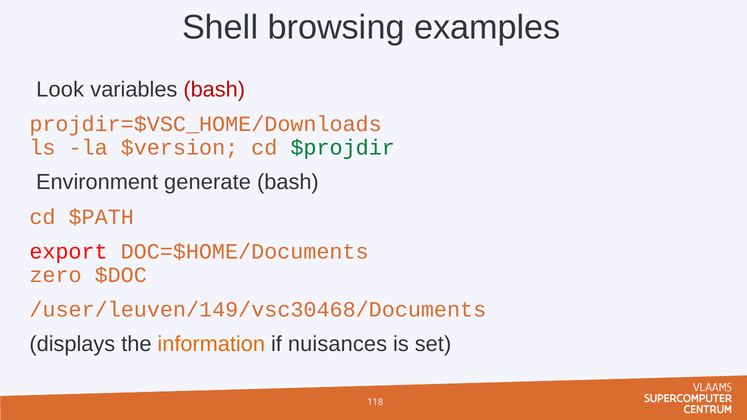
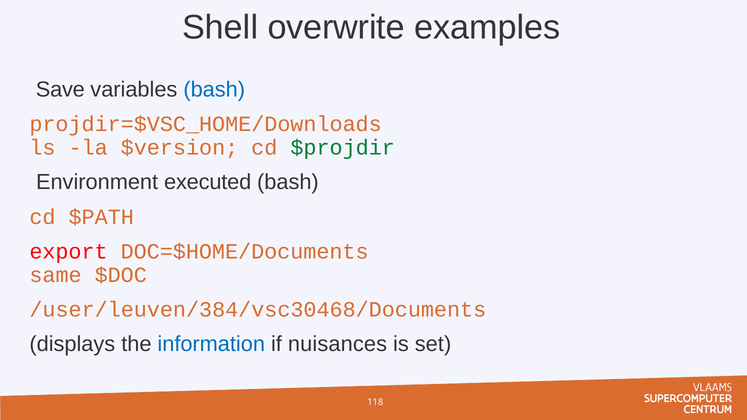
browsing: browsing -> overwrite (336, 28)
Look: Look -> Save (60, 90)
bash colour: red -> blue (214, 90)
generate: generate -> executed (208, 182)
zero: zero -> same (56, 275)
/user/leuven/149/vsc30468/Documents: /user/leuven/149/vsc30468/Documents -> /user/leuven/384/vsc30468/Documents (258, 310)
information colour: orange -> blue (211, 344)
